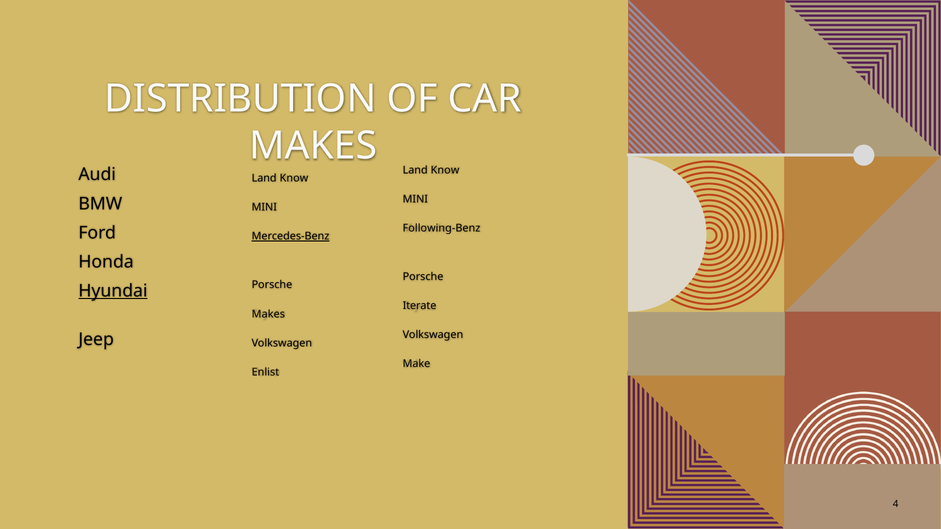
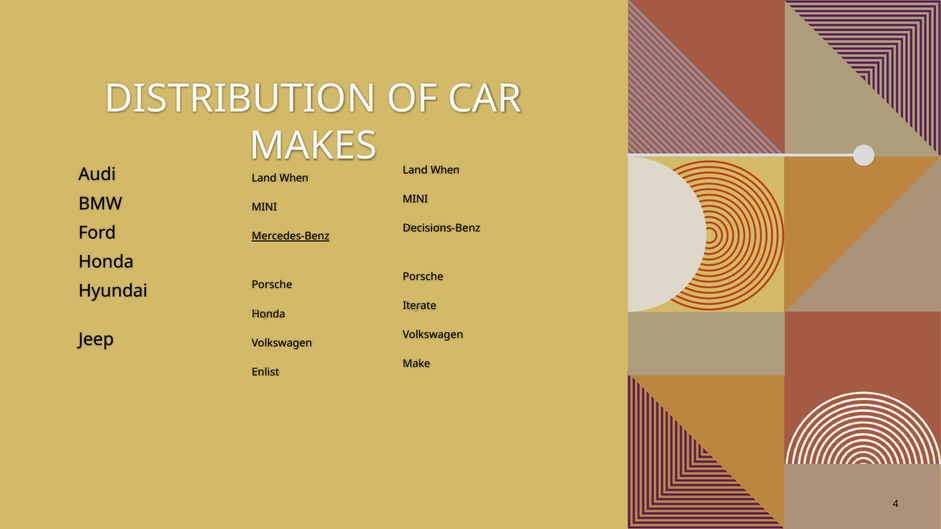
Know: Know -> When (445, 170)
Know: Know -> When (294, 178)
Following-Benz: Following-Benz -> Decisions-Benz (442, 228)
Hyundai underline: present -> none (113, 291)
Makes: Makes -> Honda (268, 314)
